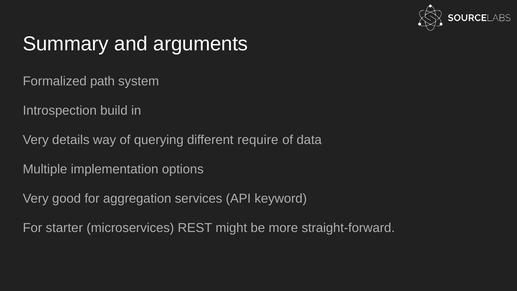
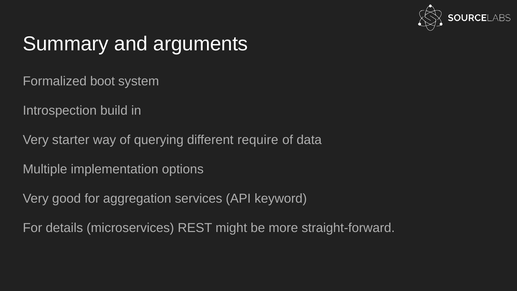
path: path -> boot (102, 81)
details: details -> starter (71, 140)
starter: starter -> details (64, 228)
